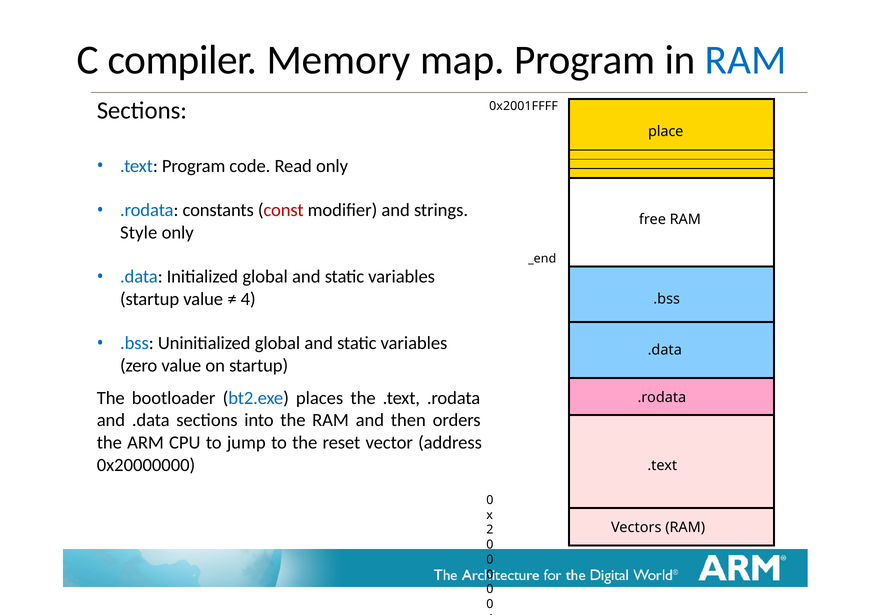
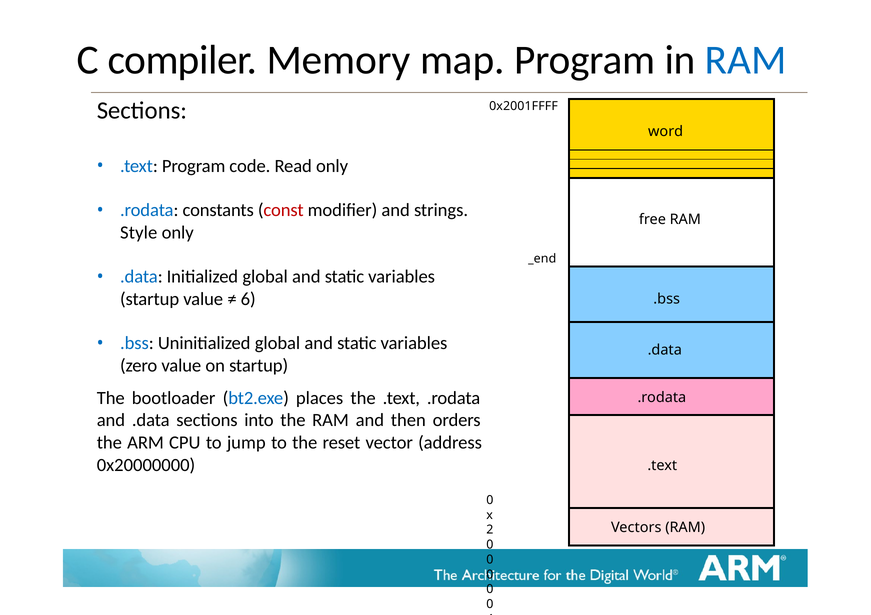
place: place -> word (666, 132)
4: 4 -> 6 (248, 299)
